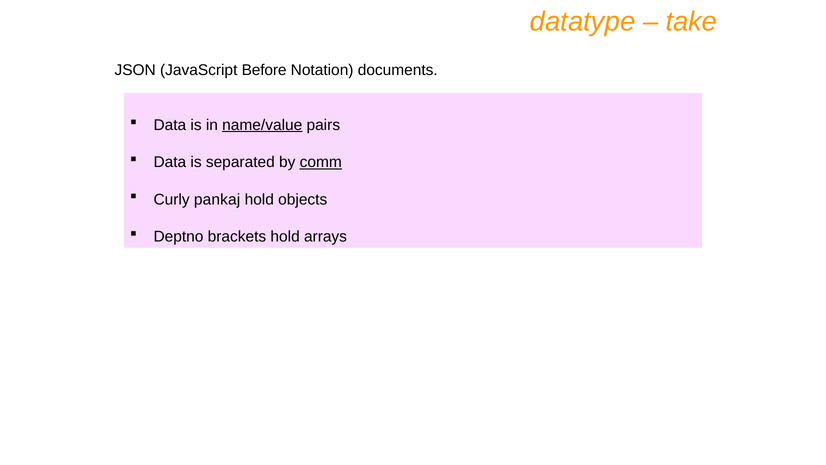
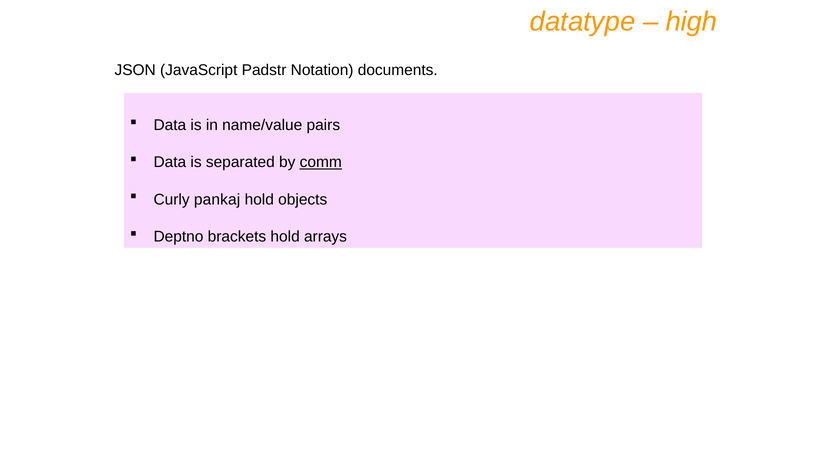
take: take -> high (691, 21)
Before: Before -> Padstr (264, 70)
name/value underline: present -> none (262, 125)
